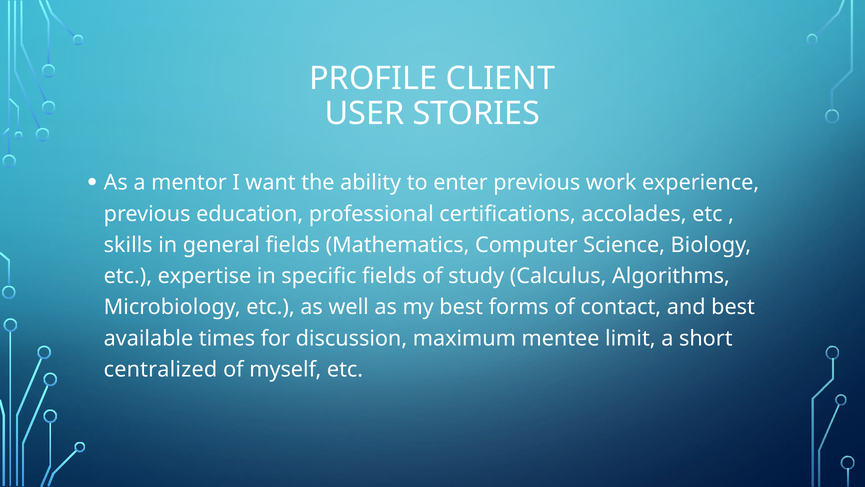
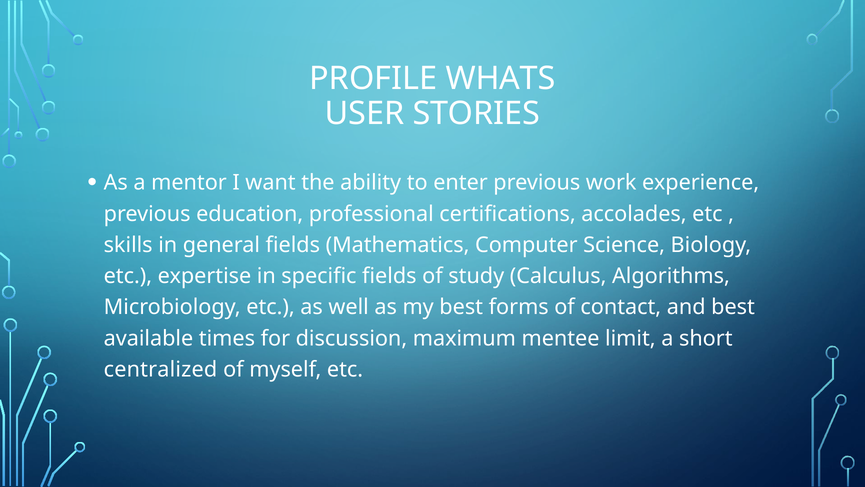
CLIENT: CLIENT -> WHATS (501, 79)
